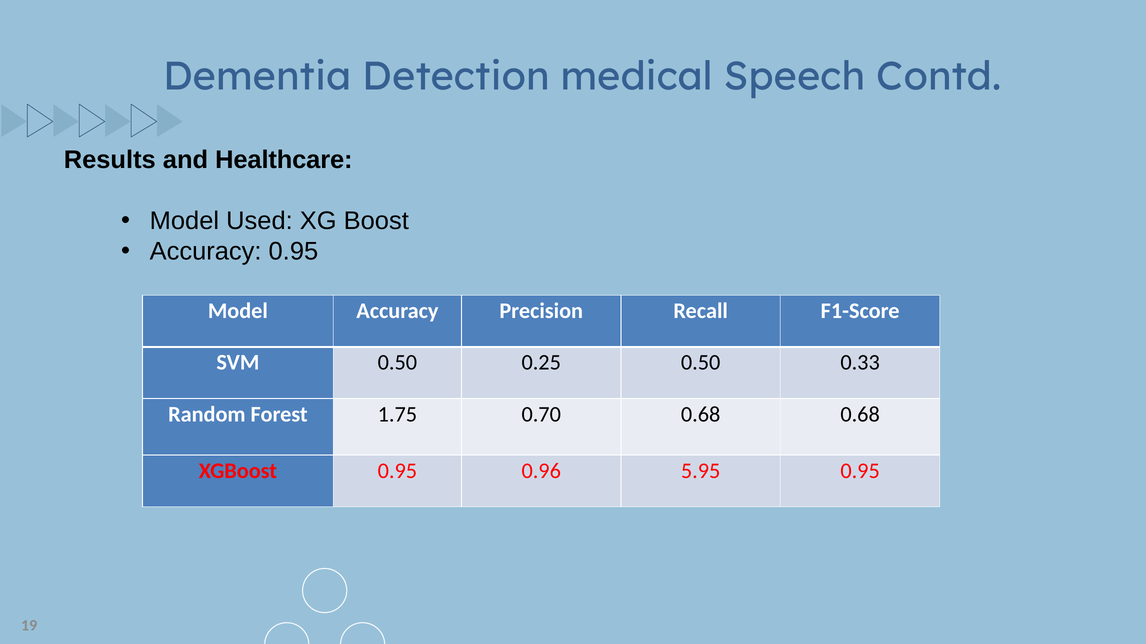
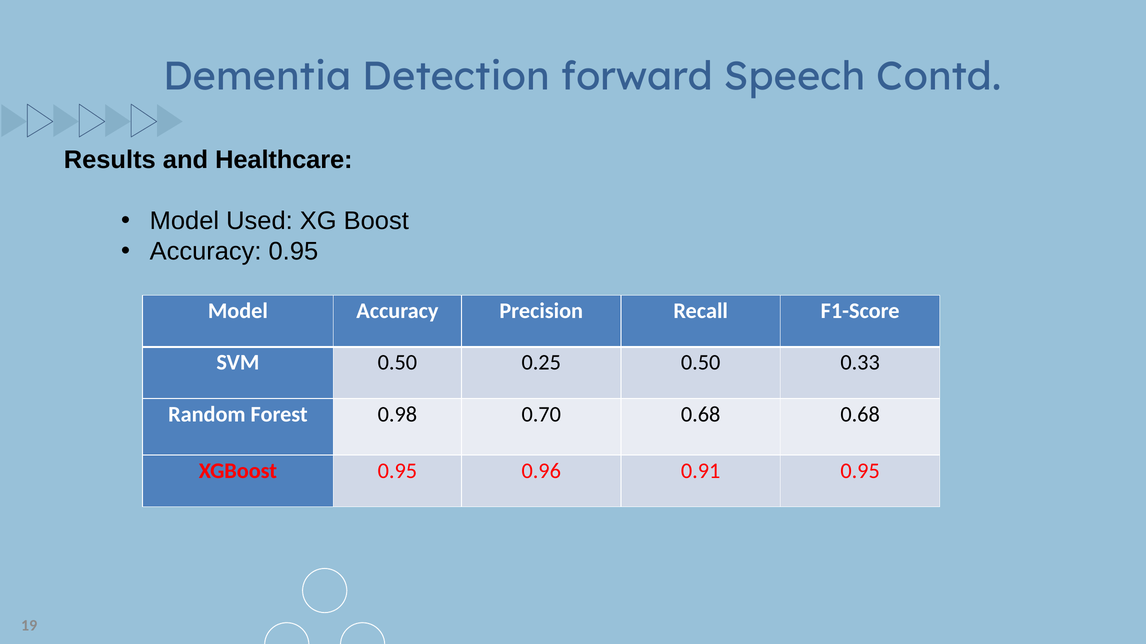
medical: medical -> forward (637, 76)
1.75: 1.75 -> 0.98 (397, 415)
5.95: 5.95 -> 0.91 (701, 471)
